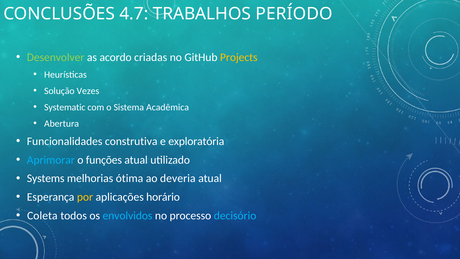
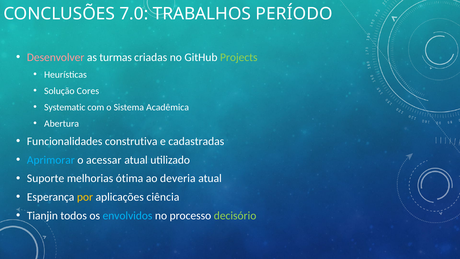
4.7: 4.7 -> 7.0 (134, 14)
Desenvolver colour: light green -> pink (56, 57)
acordo: acordo -> turmas (116, 57)
Projects colour: yellow -> light green (239, 57)
Vezes: Vezes -> Cores (88, 91)
exploratória: exploratória -> cadastradas (196, 141)
funções: funções -> acessar (104, 160)
Systems: Systems -> Suporte (46, 178)
horário: horário -> ciência (163, 197)
Coleta: Coleta -> Tianjin (42, 216)
decisório colour: light blue -> light green (235, 216)
